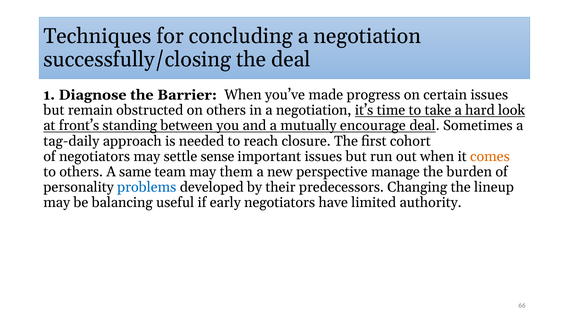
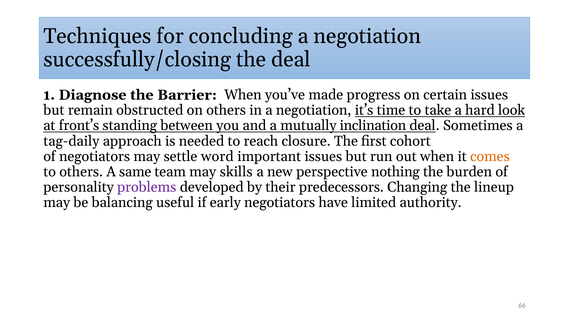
encourage: encourage -> inclination (373, 126)
sense: sense -> word (217, 156)
them: them -> skills (236, 172)
manage: manage -> nothing (395, 172)
problems colour: blue -> purple (147, 187)
